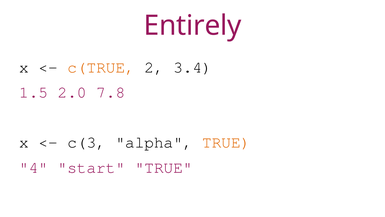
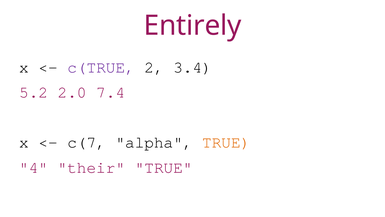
c(TRUE colour: orange -> purple (101, 67)
1.5: 1.5 -> 5.2 (34, 92)
7.8: 7.8 -> 7.4 (111, 92)
c(3: c(3 -> c(7 (87, 142)
start: start -> their (91, 167)
